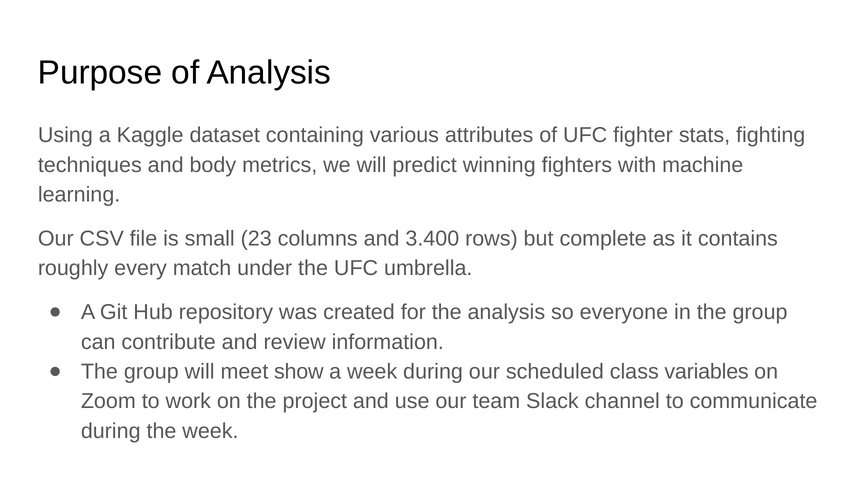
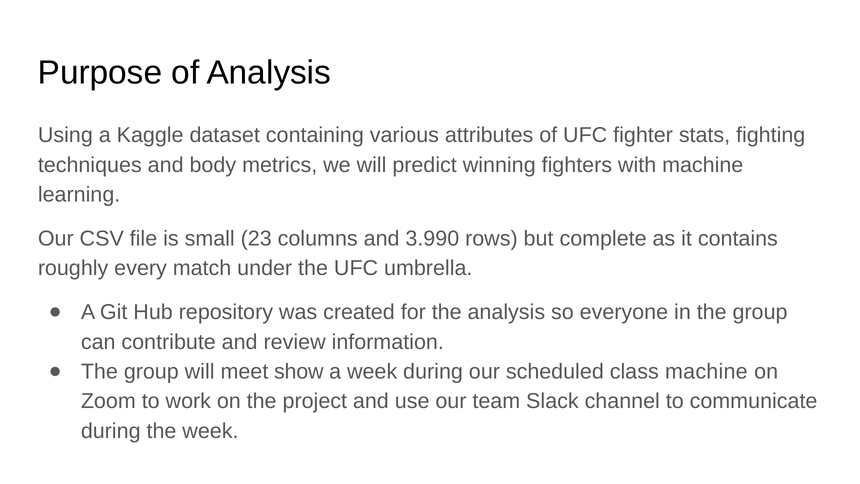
3.400: 3.400 -> 3.990 (432, 239)
class variables: variables -> machine (706, 372)
